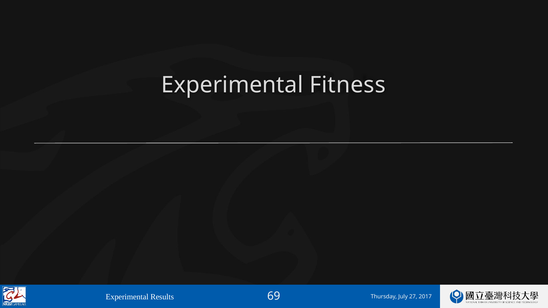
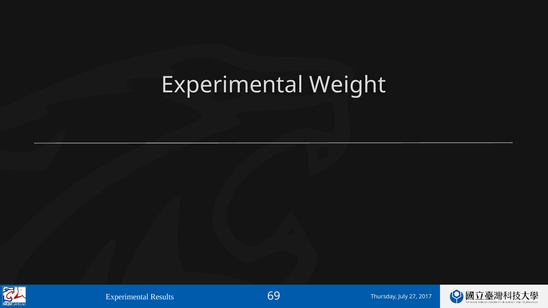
Fitness: Fitness -> Weight (348, 85)
